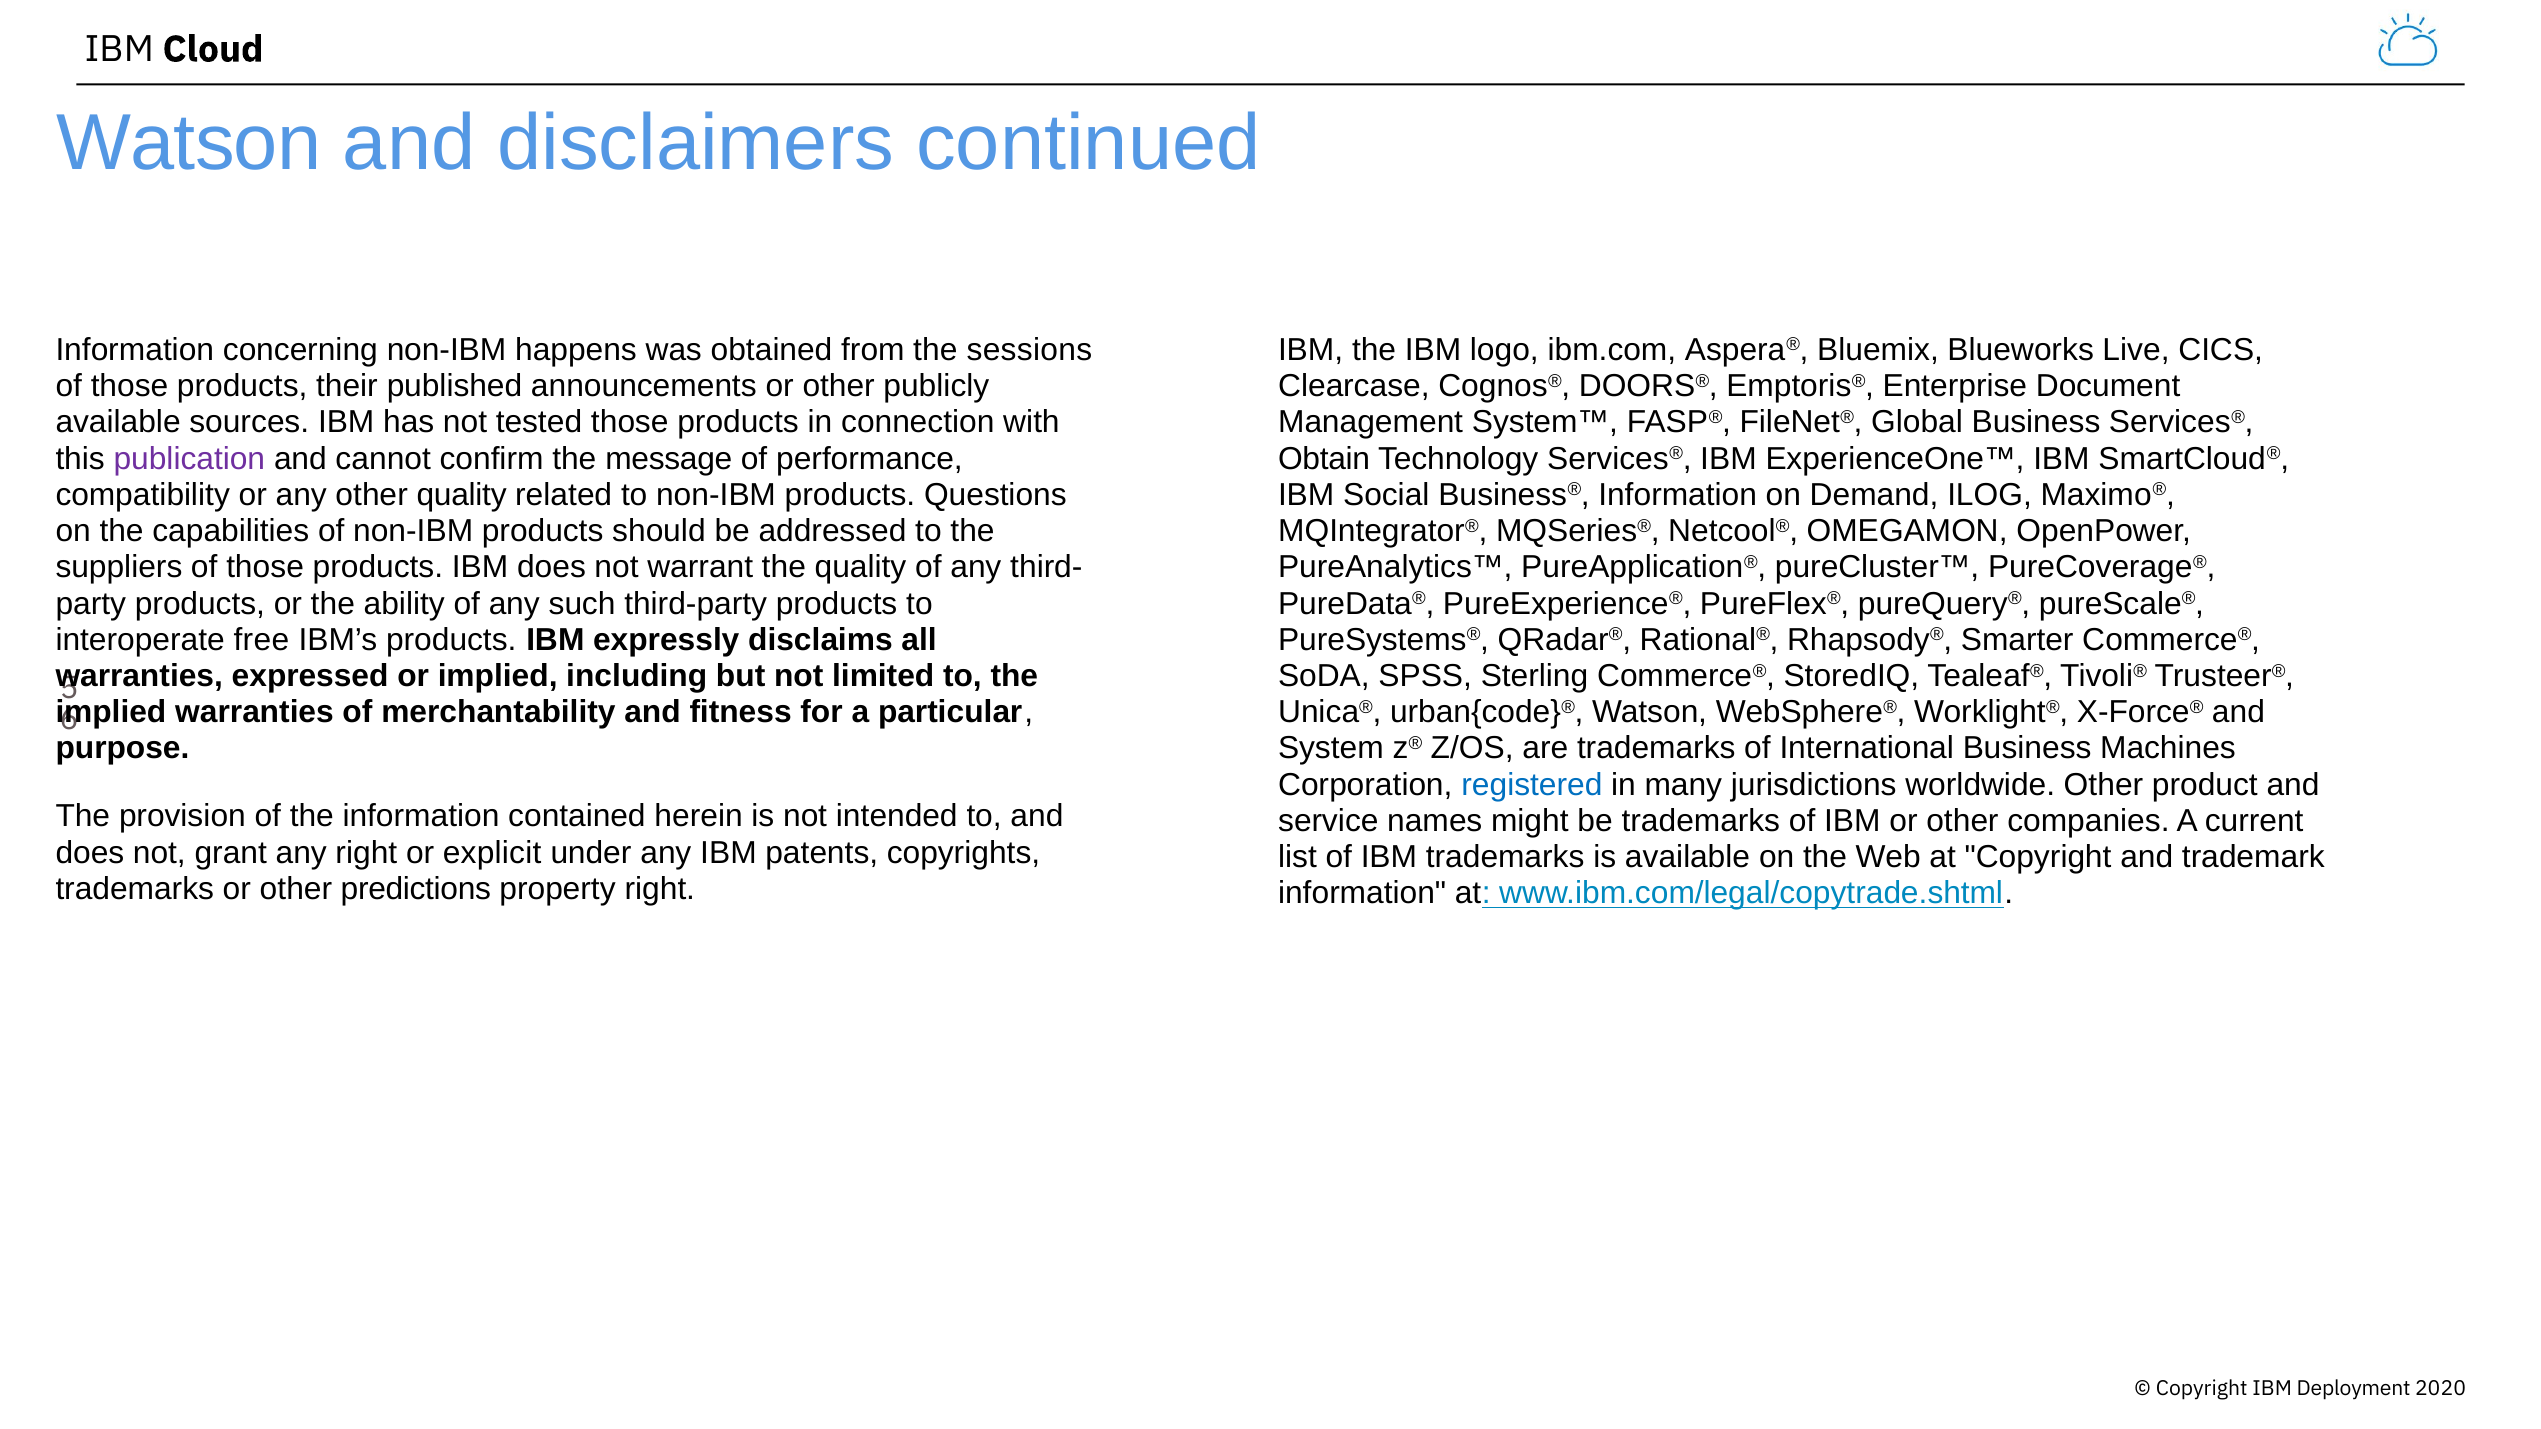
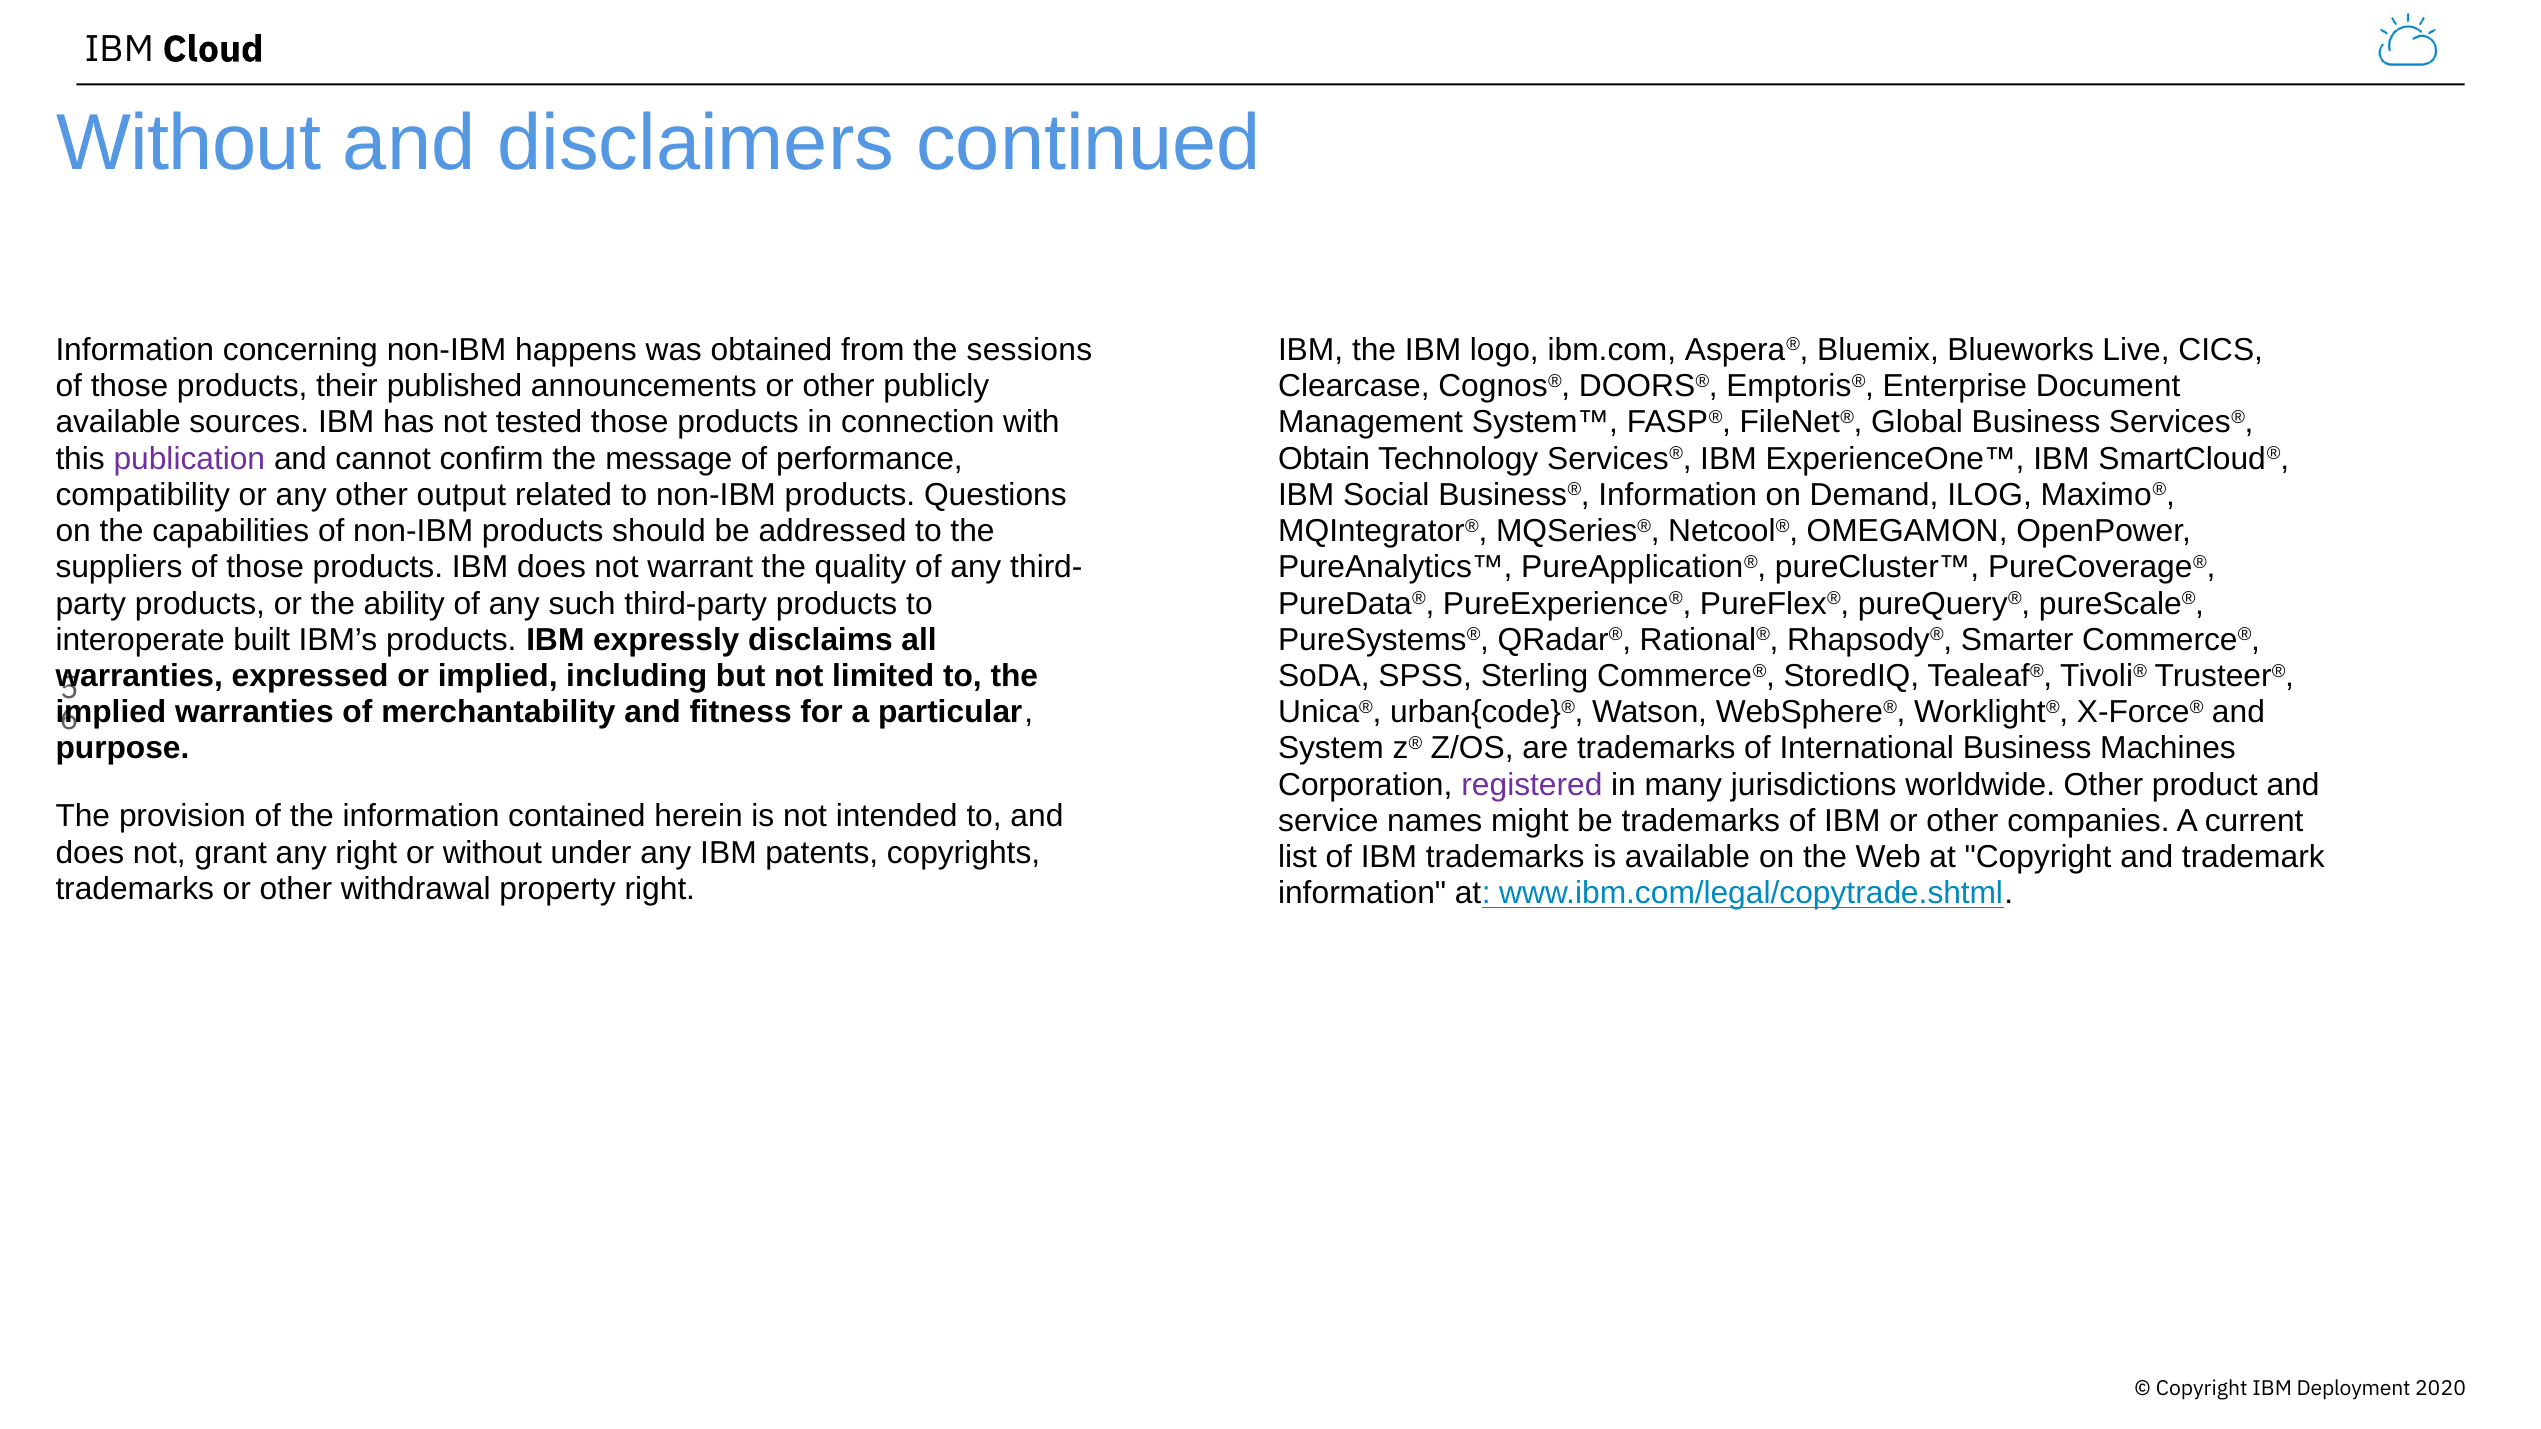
Watson: Watson -> Without (189, 144)
other quality: quality -> output (461, 495)
free: free -> built (262, 640)
registered colour: blue -> purple (1532, 785)
or explicit: explicit -> without (492, 853)
predictions: predictions -> withdrawal (416, 889)
